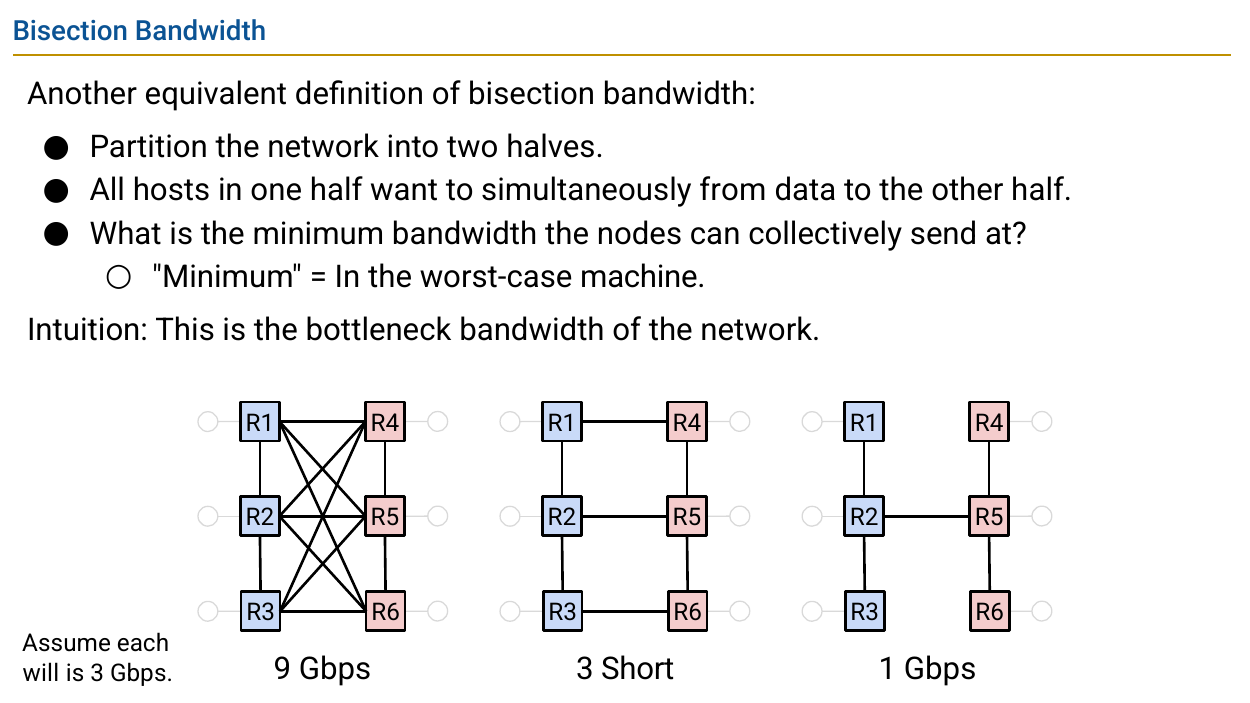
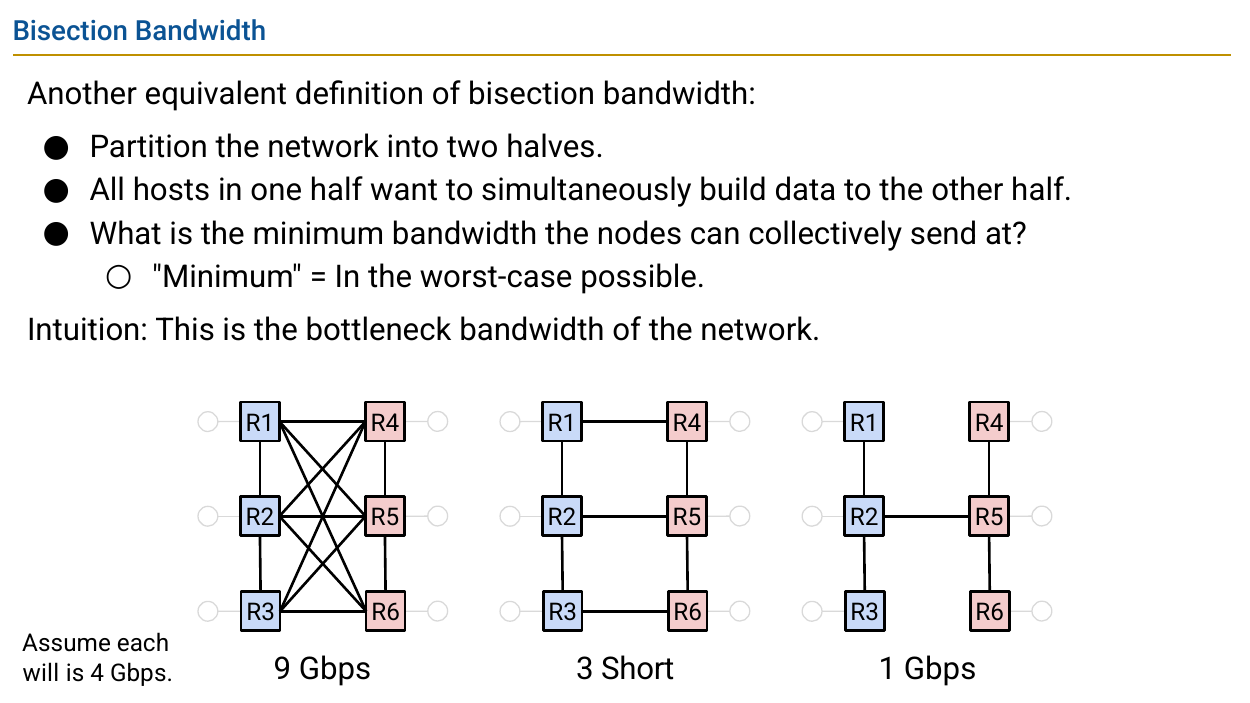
from: from -> build (733, 191)
machine: machine -> possible (643, 277)
is 3: 3 -> 4 (97, 673)
